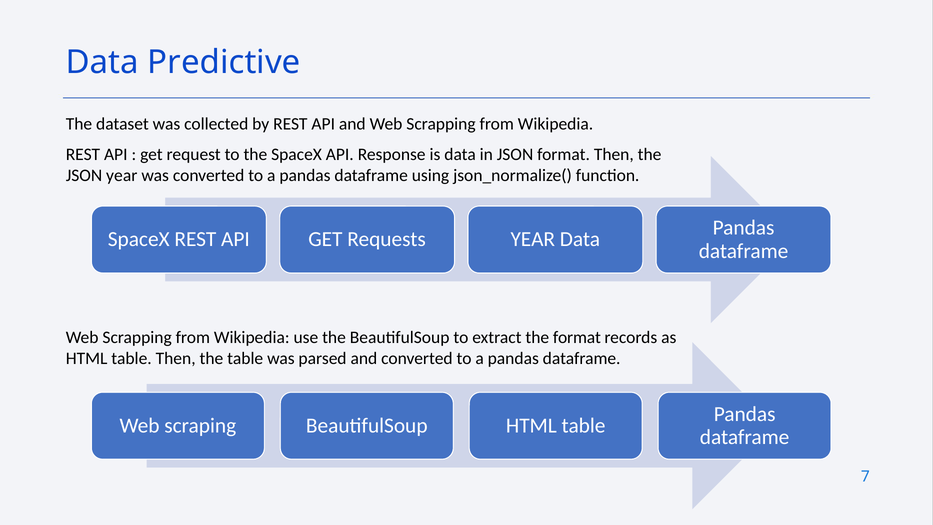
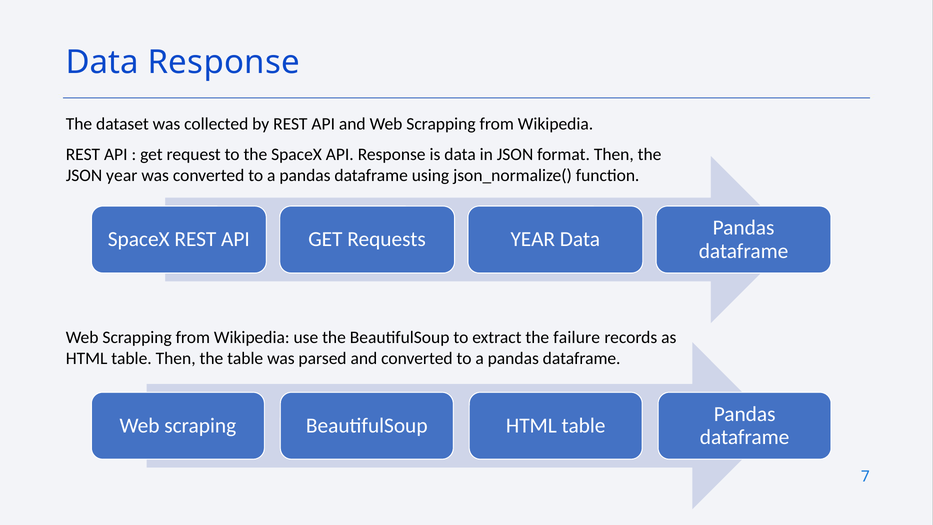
Data Predictive: Predictive -> Response (224, 62)
the format: format -> failure (577, 338)
